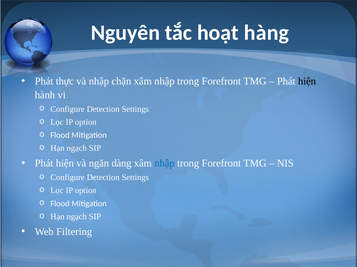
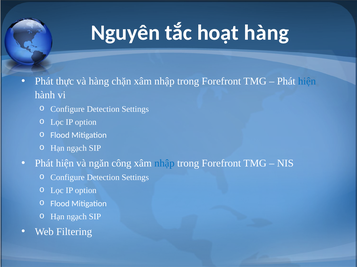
và nhập: nhập -> hàng (99, 81)
hiện colour: black -> blue (307, 81)
dàng: dàng -> công (121, 164)
